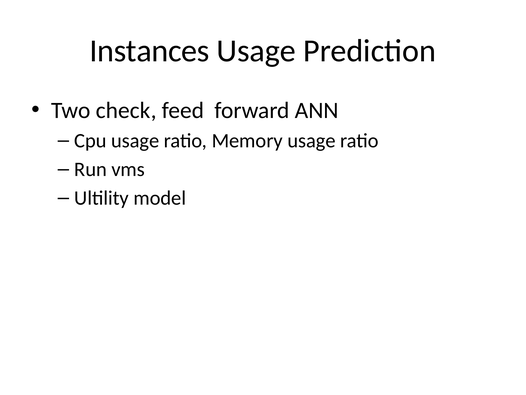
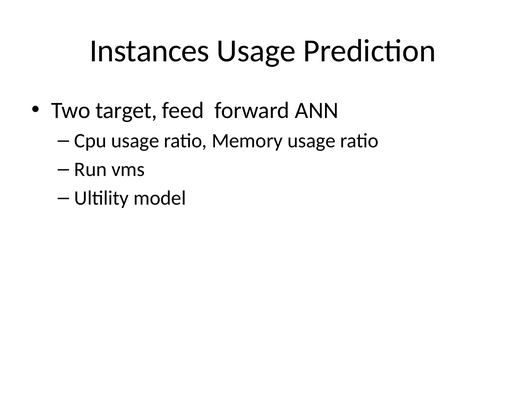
check: check -> target (126, 110)
